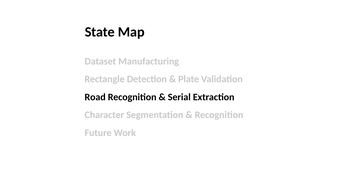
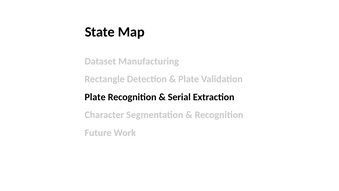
Road: Road -> Plate (95, 97)
